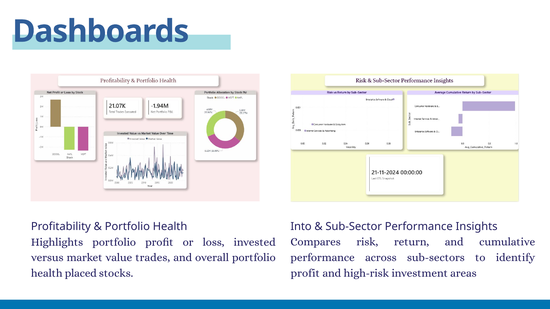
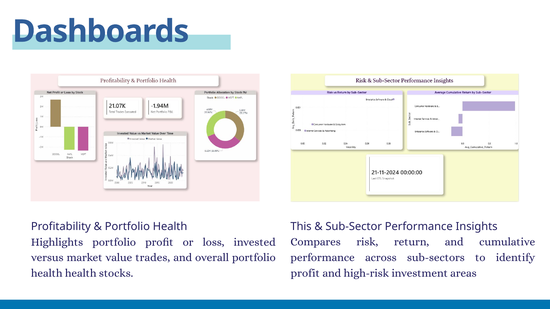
Into: Into -> This (301, 227)
health placed: placed -> health (81, 273)
